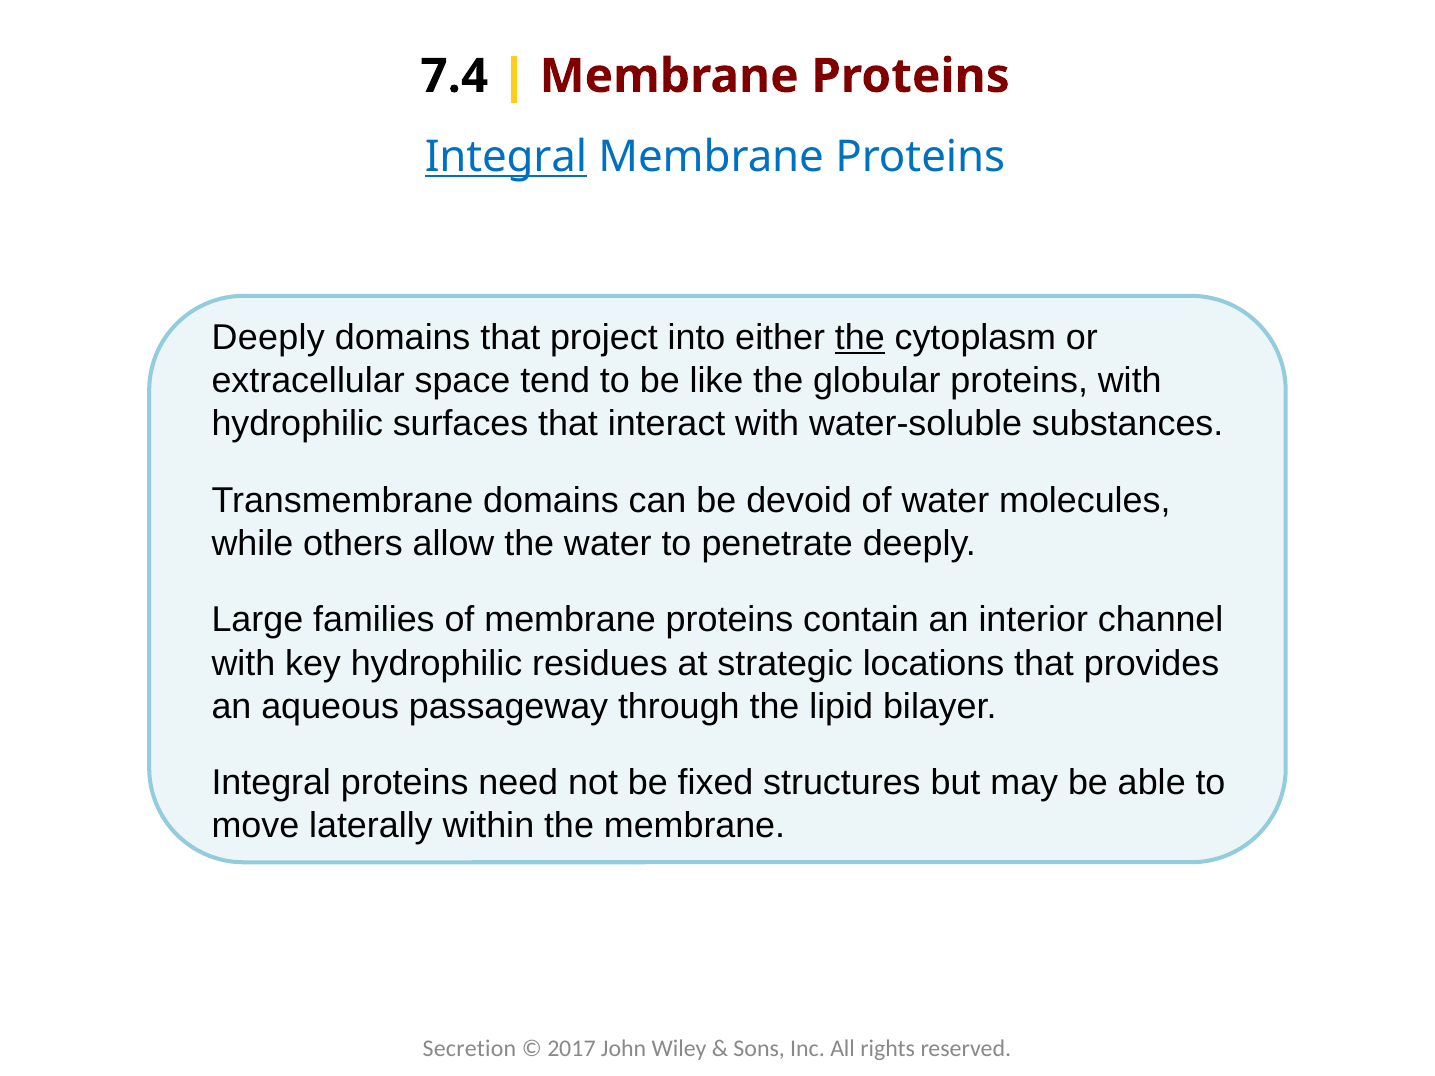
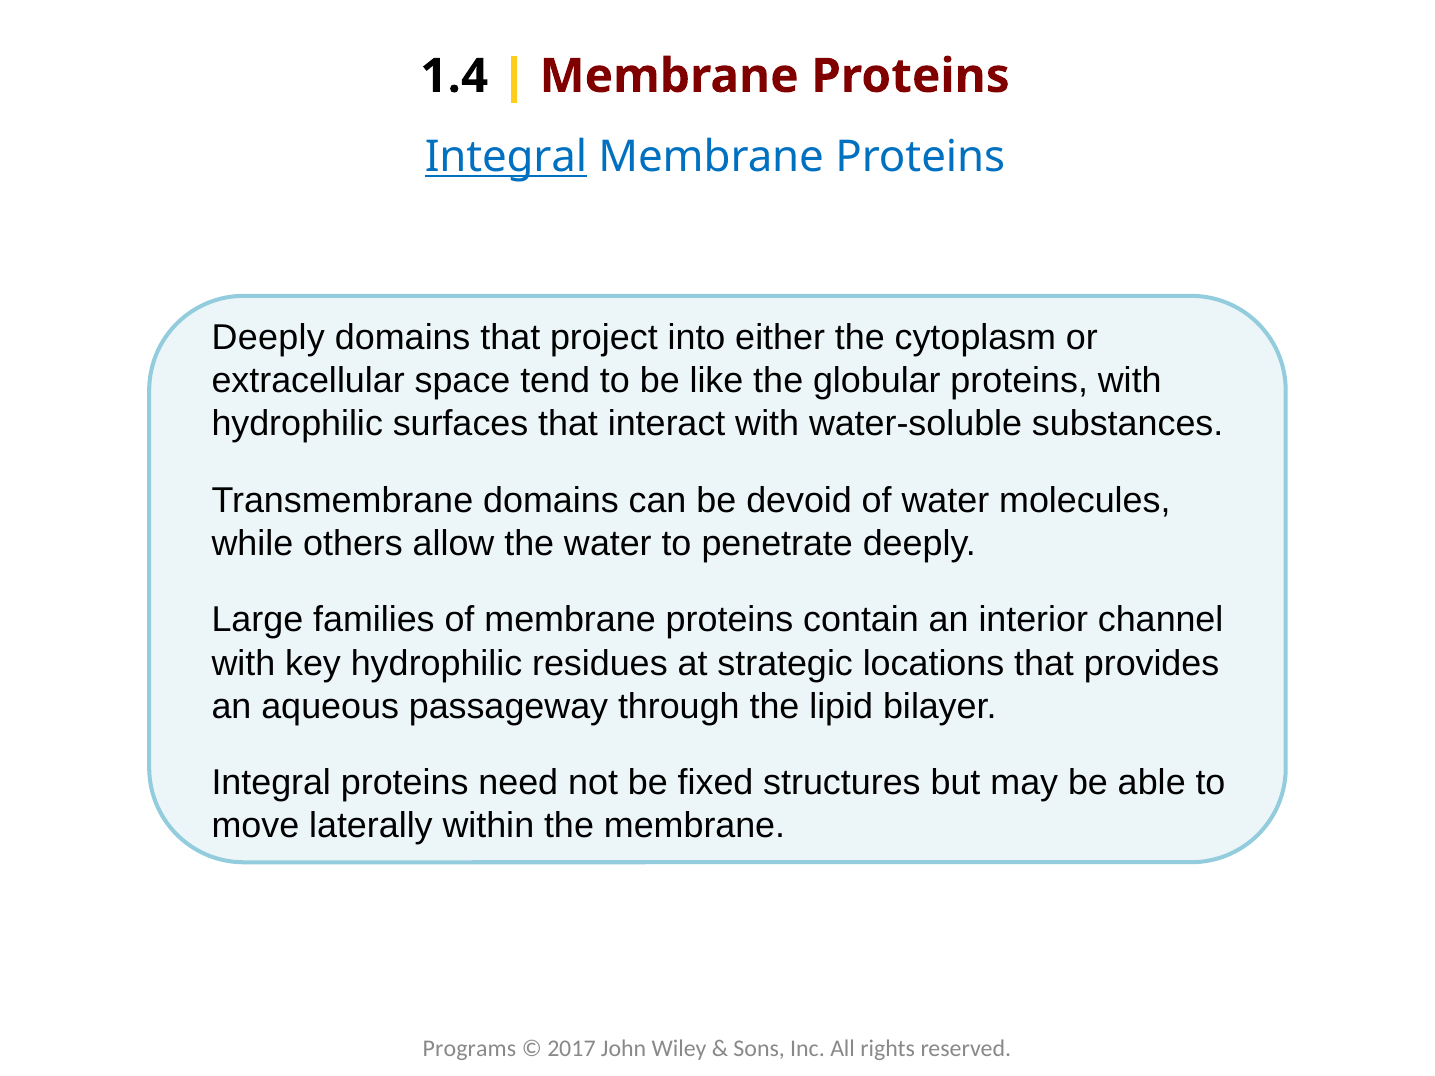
7.4: 7.4 -> 1.4 (454, 76)
the underline: present -> none (860, 338)
Secretion: Secretion -> Programs (470, 1049)
